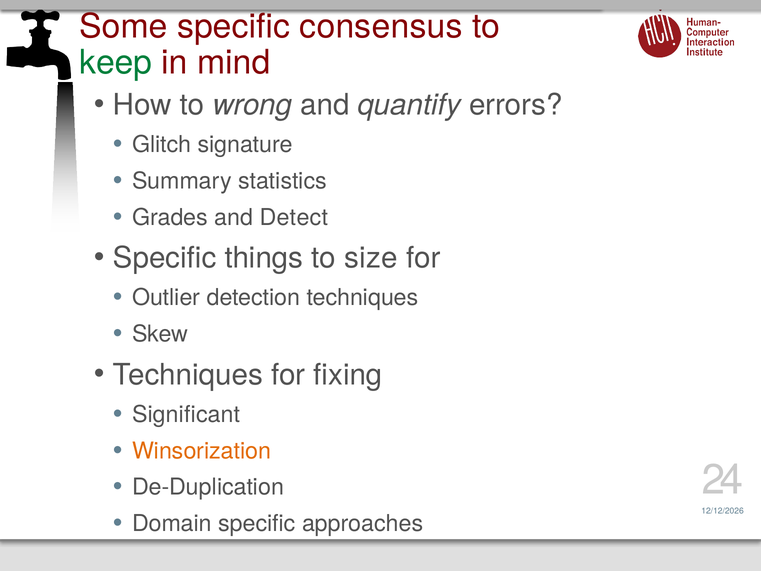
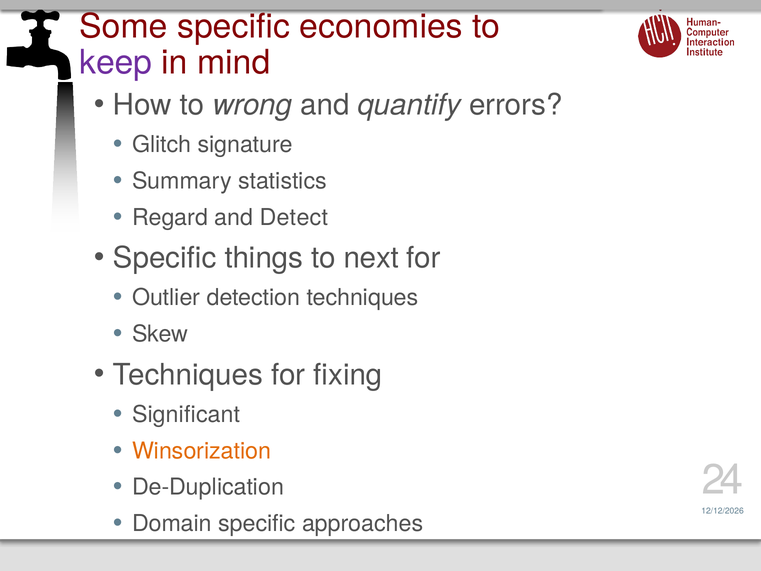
consensus: consensus -> economies (381, 26)
keep colour: green -> purple (116, 62)
Grades: Grades -> Regard (170, 217)
size: size -> next (371, 258)
